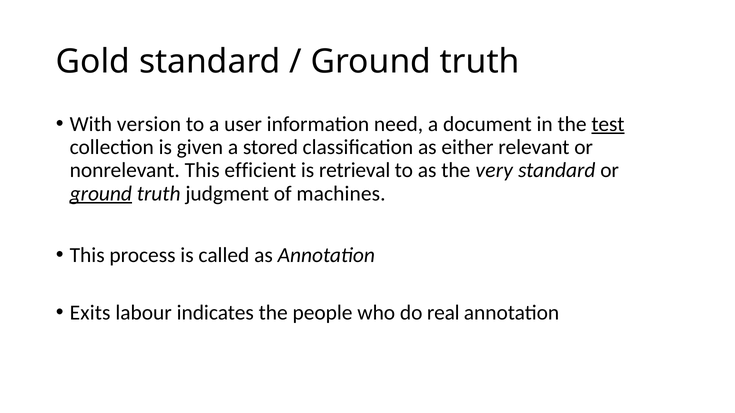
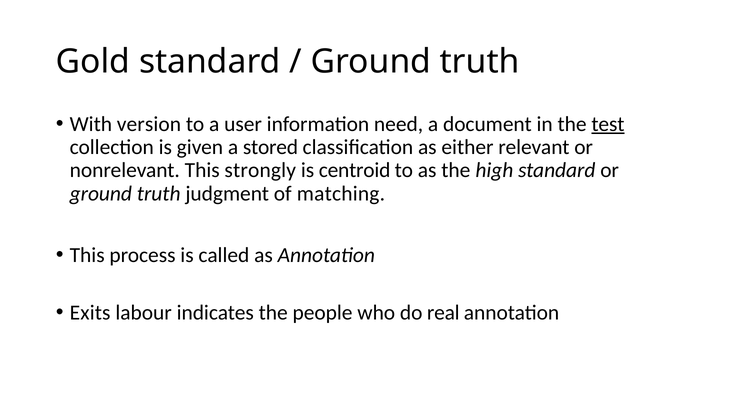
efficient: efficient -> strongly (260, 171)
retrieval: retrieval -> centroid (355, 171)
very: very -> high (494, 171)
ground underline: present -> none (101, 194)
machines: machines -> matching (341, 194)
